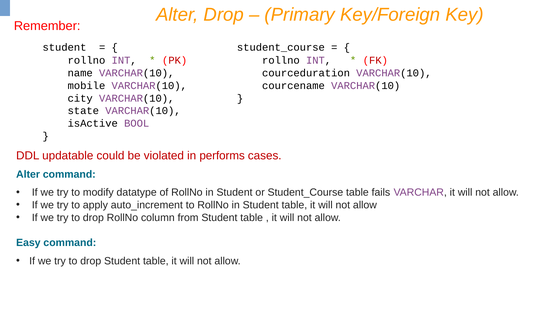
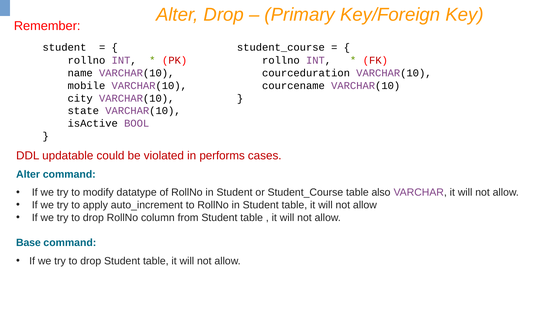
fails: fails -> also (381, 192)
Easy: Easy -> Base (28, 243)
